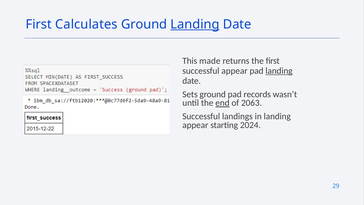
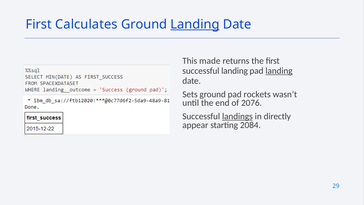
successful appear: appear -> landing (235, 71)
records: records -> rockets (257, 94)
end underline: present -> none (222, 103)
2063: 2063 -> 2076 (251, 103)
landings underline: none -> present (237, 116)
in landing: landing -> directly (277, 116)
2024: 2024 -> 2084 (250, 125)
